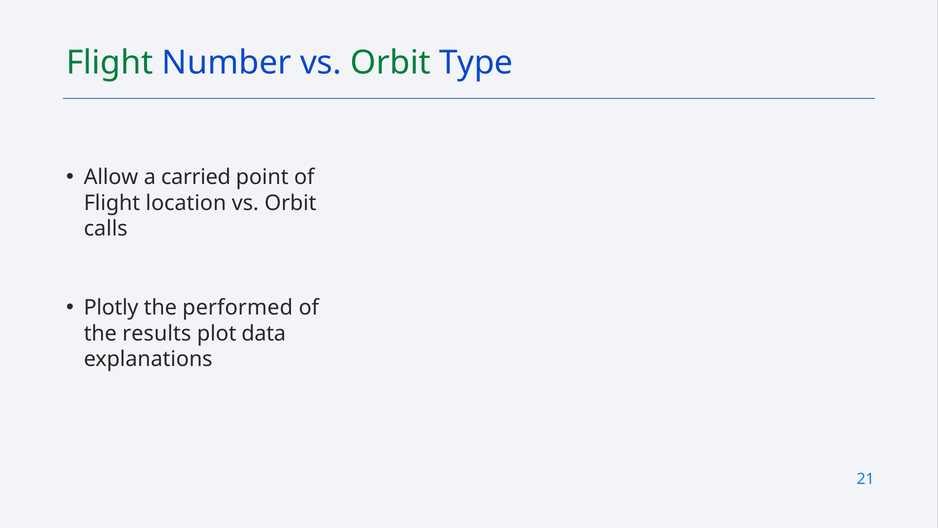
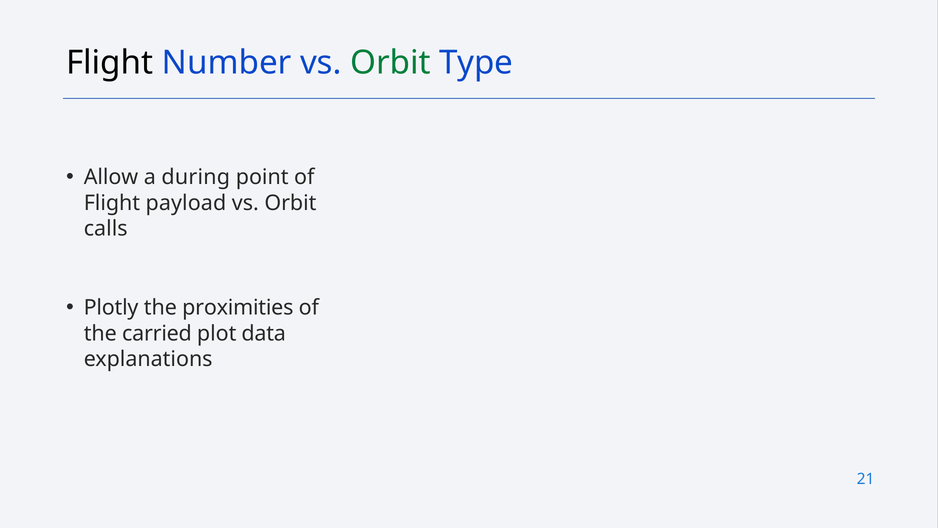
Flight colour: green -> black (110, 63)
carried: carried -> during (196, 177)
location: location -> payload (186, 203)
performed: performed -> proximities (238, 307)
results: results -> carried (157, 333)
